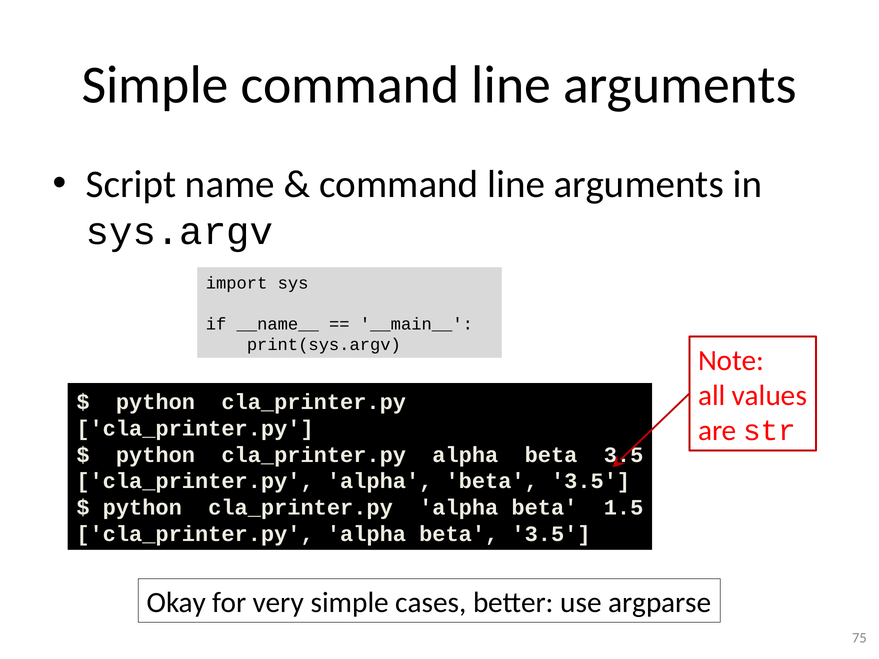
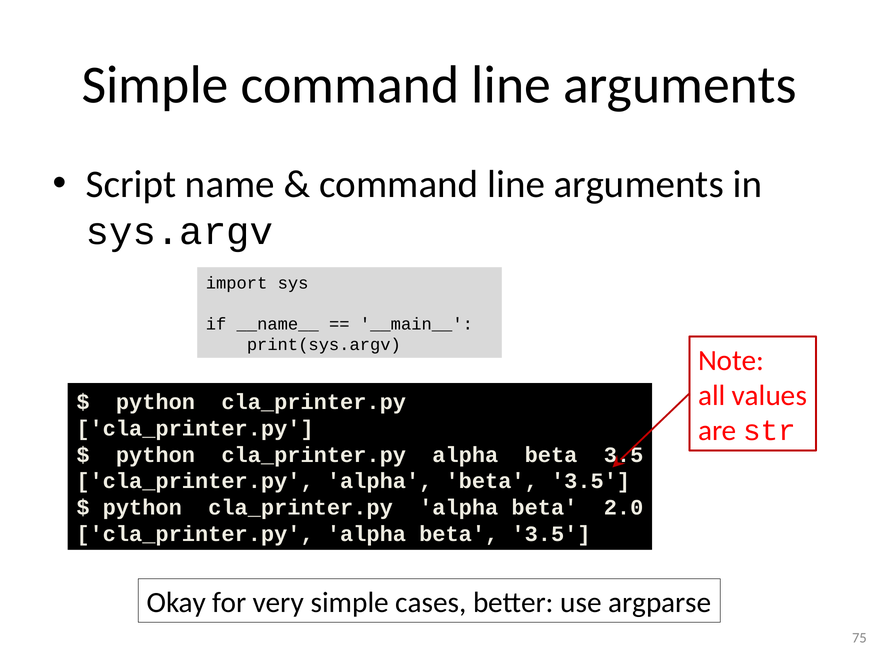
1.5: 1.5 -> 2.0 (624, 508)
